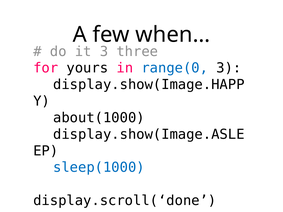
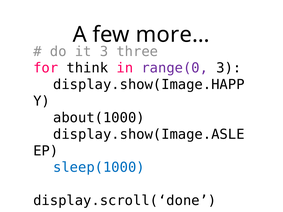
when…: when… -> more… (173, 35)
yours: yours -> think (87, 68)
range(0 colour: blue -> purple (175, 68)
